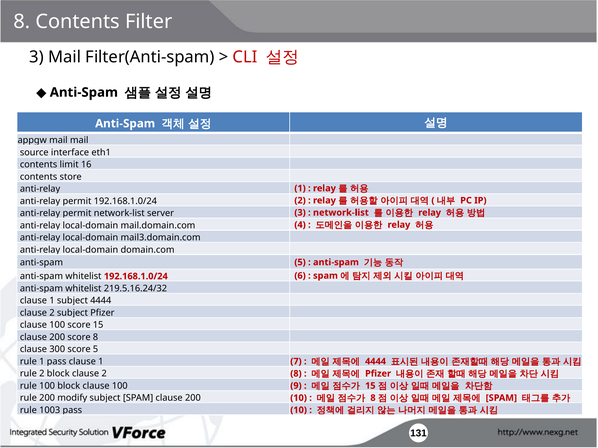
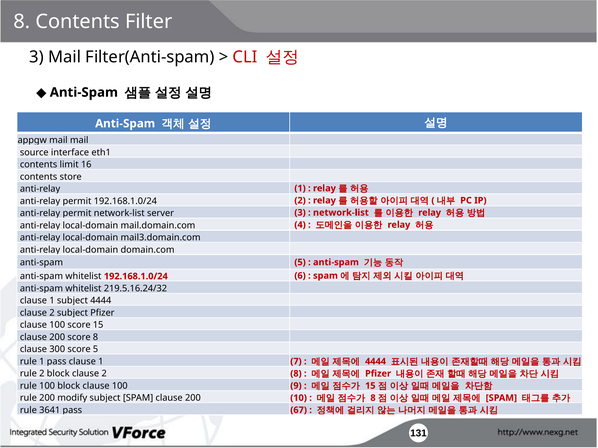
1003: 1003 -> 3641 (50, 410)
pass 10: 10 -> 67 (299, 410)
